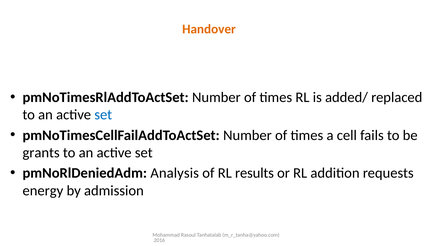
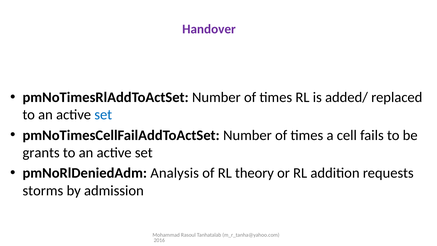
Handover colour: orange -> purple (209, 29)
results: results -> theory (254, 173)
energy: energy -> storms (43, 190)
